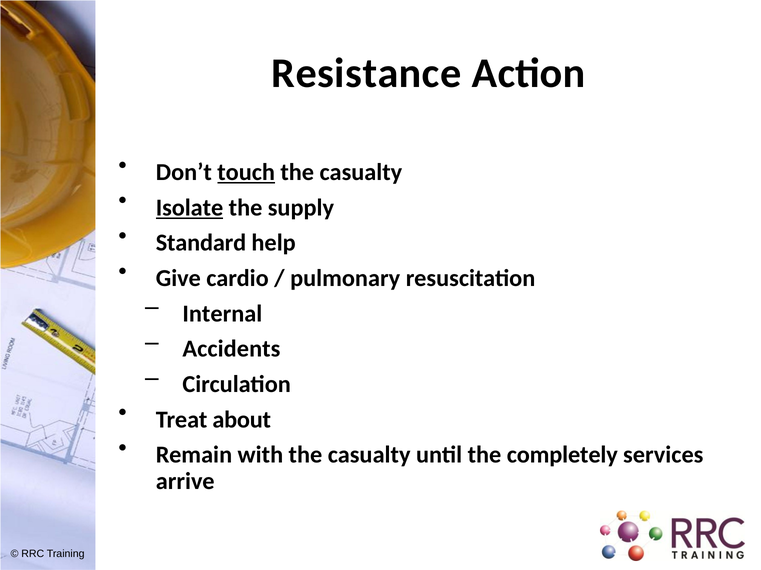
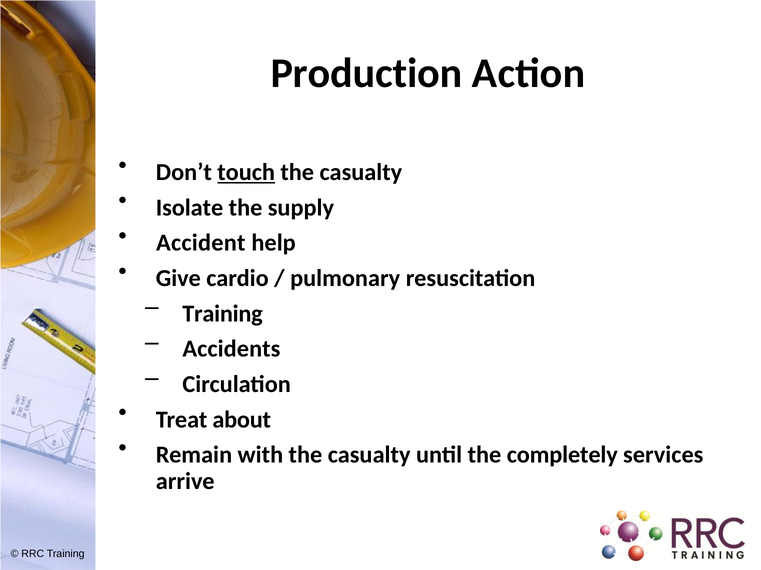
Resistance: Resistance -> Production (367, 73)
Isolate underline: present -> none (190, 208)
Standard: Standard -> Accident (201, 243)
Internal: Internal -> Training (223, 314)
